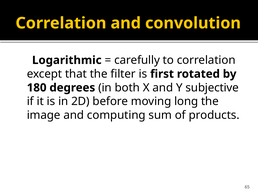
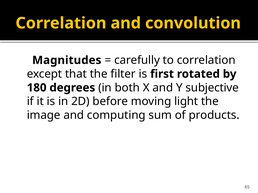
Logarithmic: Logarithmic -> Magnitudes (67, 60)
long: long -> light (186, 102)
